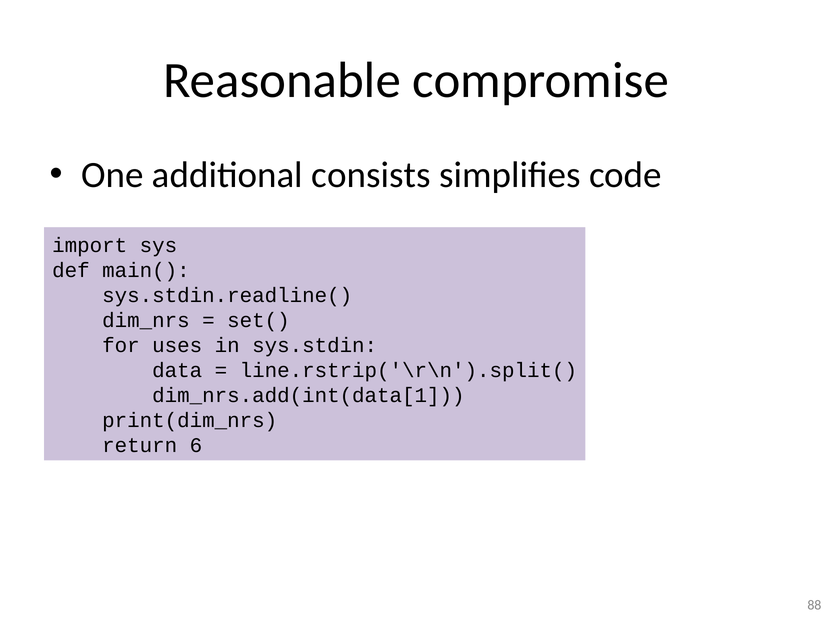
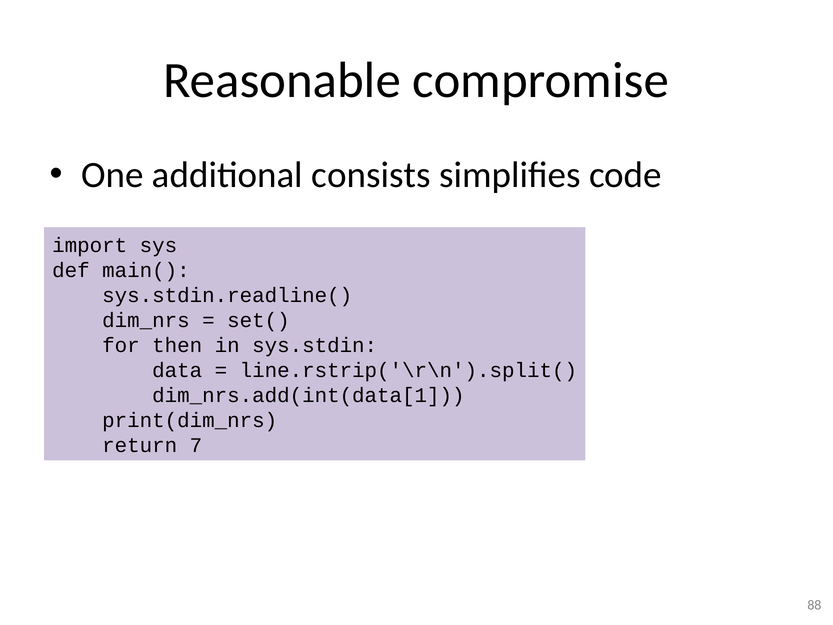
uses: uses -> then (177, 345)
6: 6 -> 7 (196, 445)
